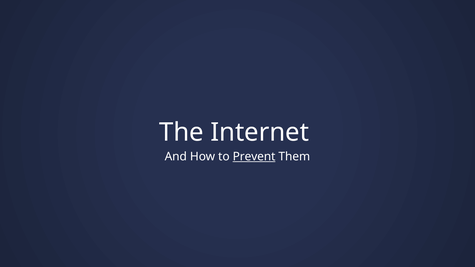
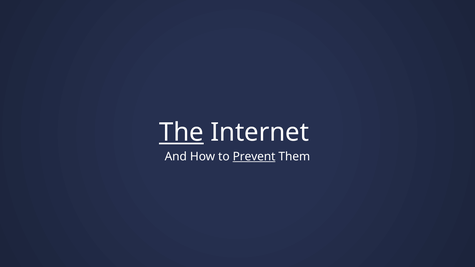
The underline: none -> present (181, 133)
